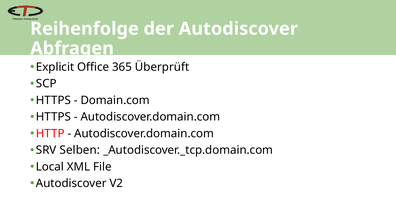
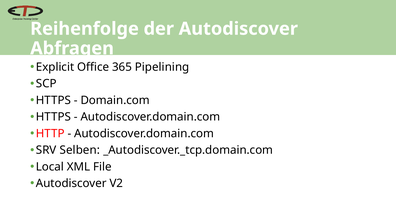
Überprüft: Überprüft -> Pipelining (162, 67)
